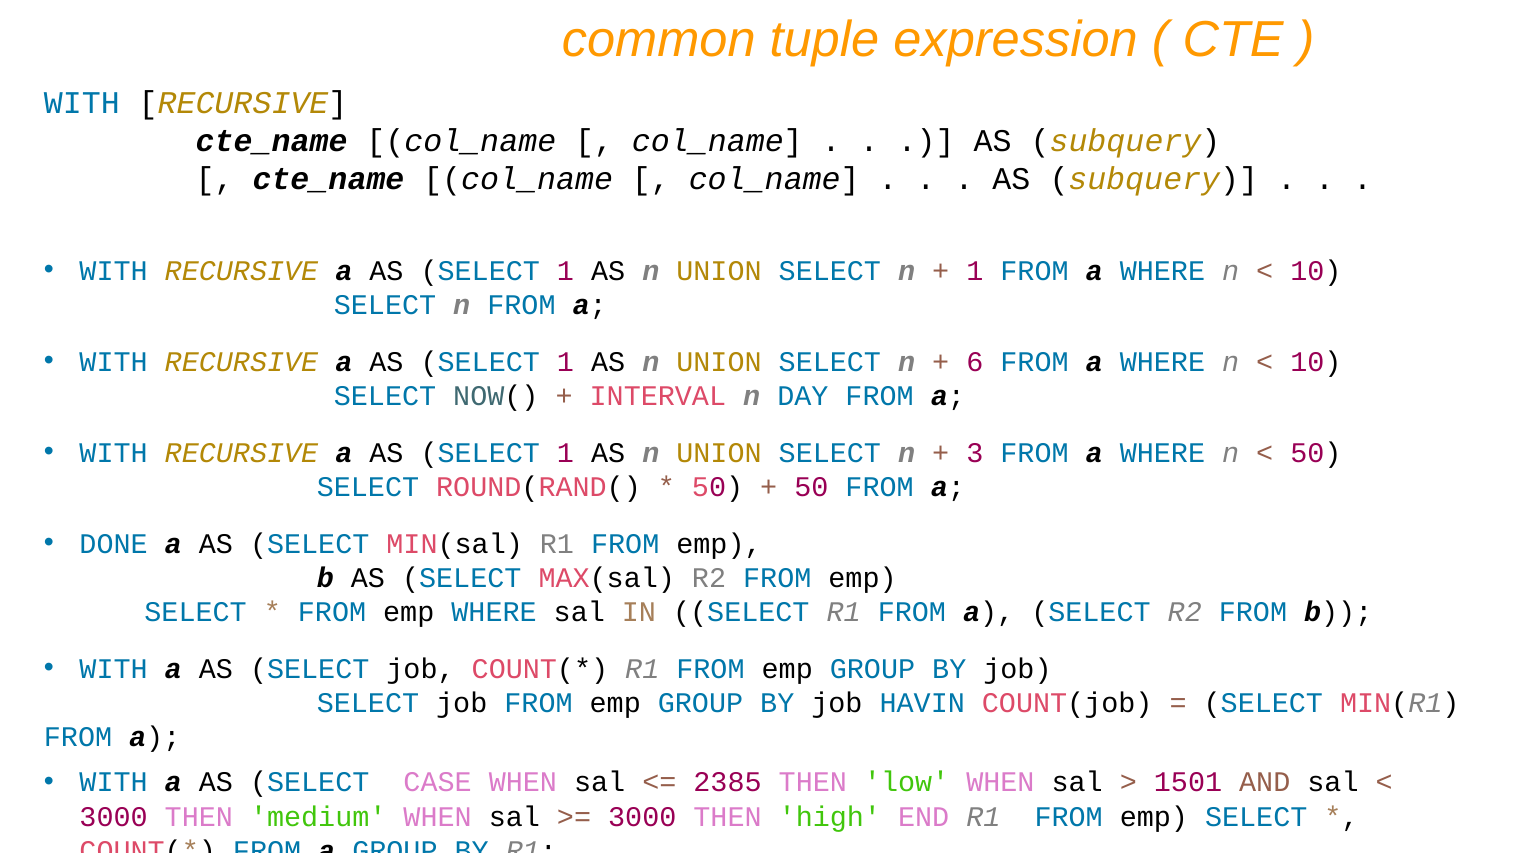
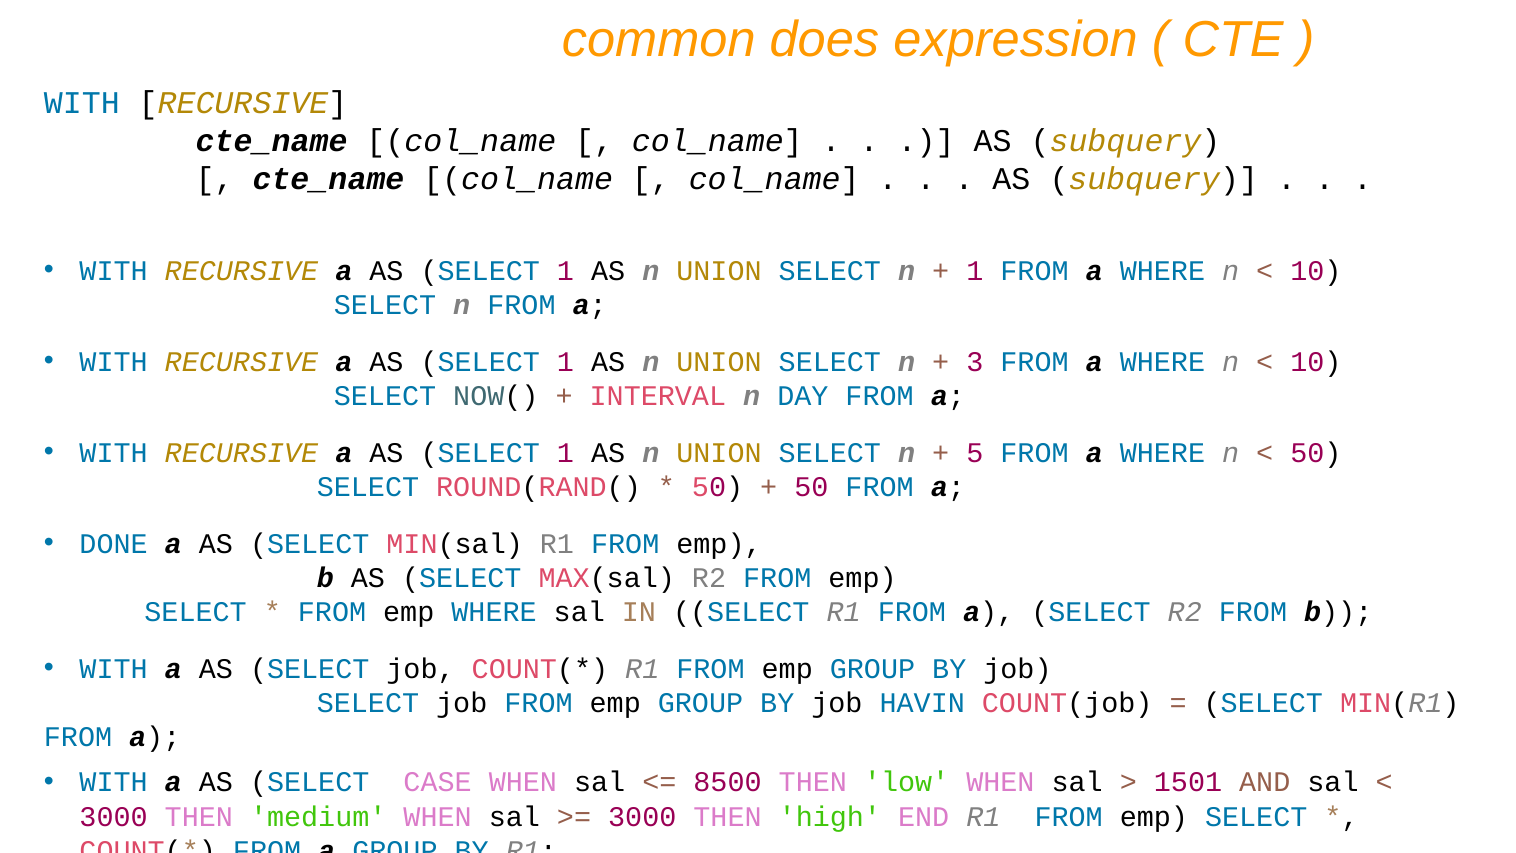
tuple: tuple -> does (824, 39)
6: 6 -> 3 (975, 362)
3: 3 -> 5 (975, 453)
2385: 2385 -> 8500 (728, 782)
